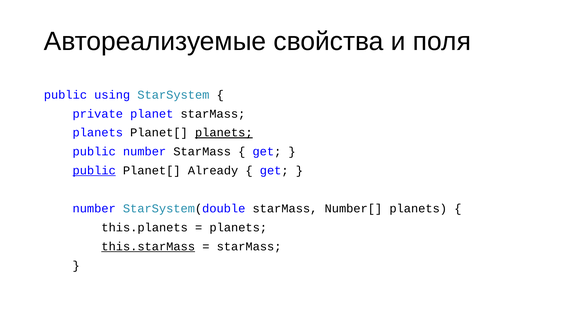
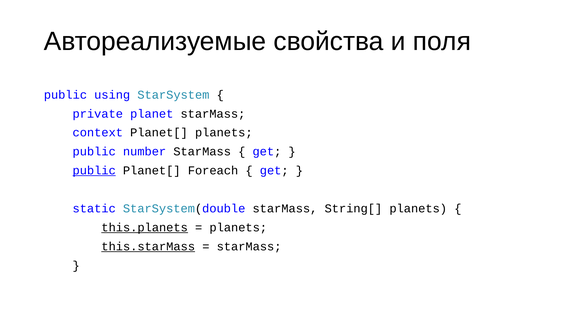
planets: planets -> context (98, 132)
planets underline: present -> none (224, 132)
Already: Already -> Foreach (213, 170)
number: number -> static (94, 208)
Number[: Number[ -> String[ (353, 208)
this.planets underline: none -> present (145, 227)
